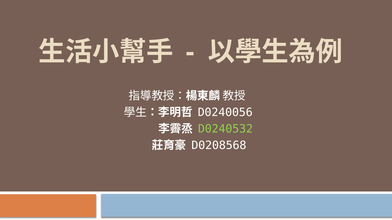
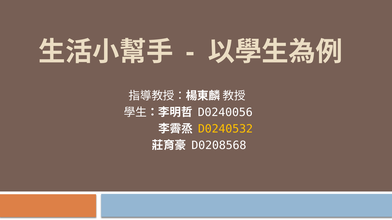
D0240532 colour: light green -> yellow (225, 129)
